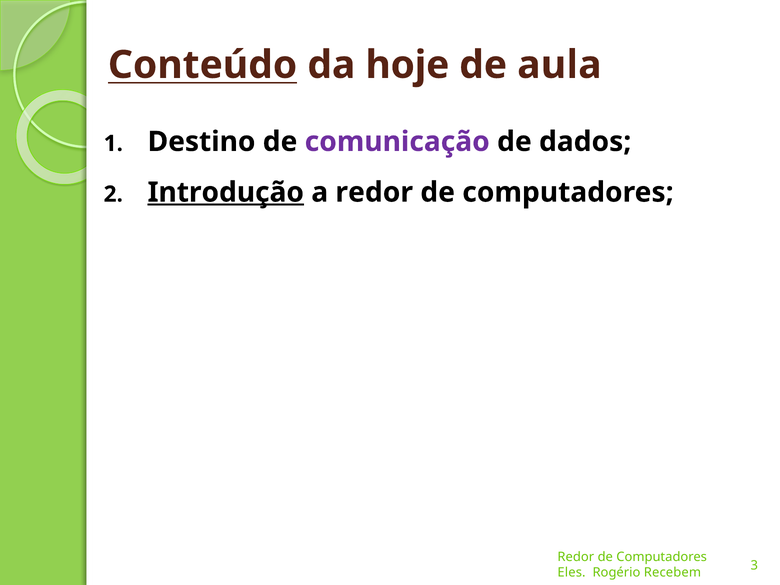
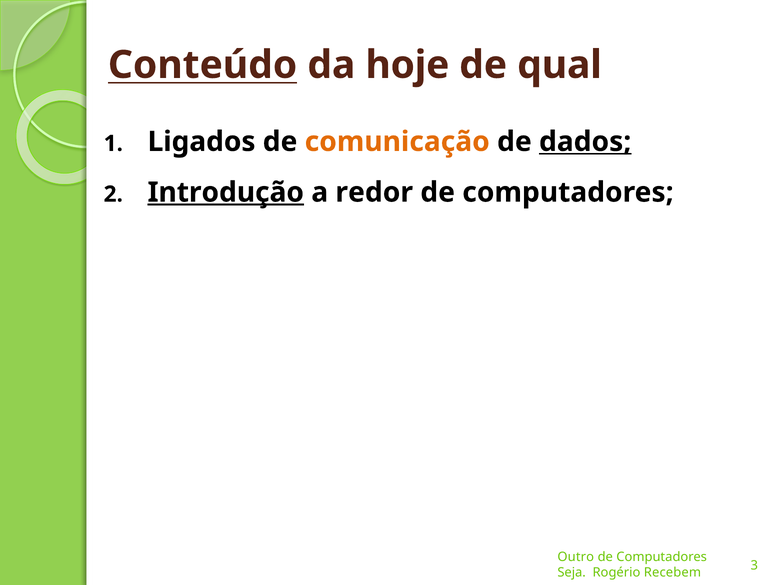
aula: aula -> qual (560, 65)
Destino: Destino -> Ligados (202, 142)
comunicação colour: purple -> orange (397, 142)
dados underline: none -> present (585, 142)
Redor: Redor -> Outro (576, 557)
Eles: Eles -> Seja (572, 573)
